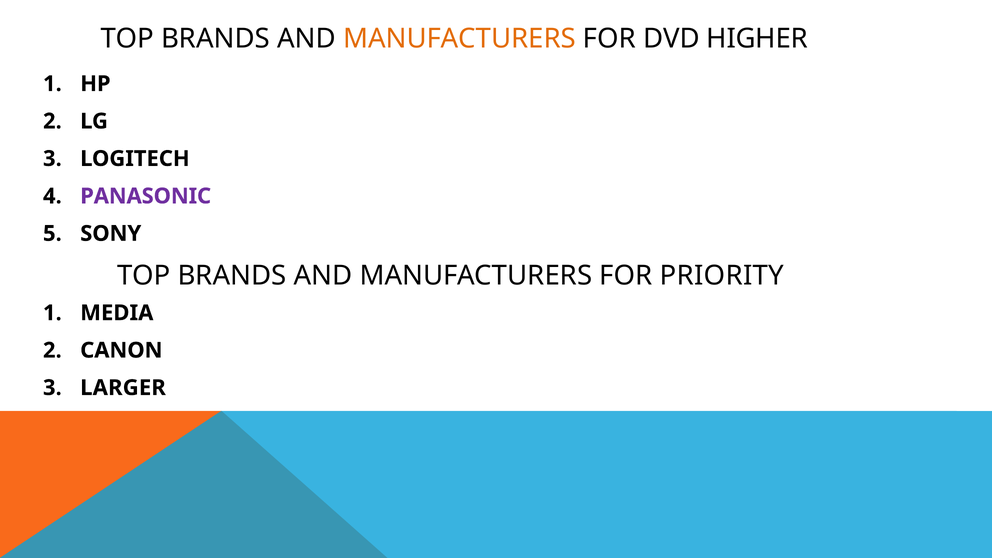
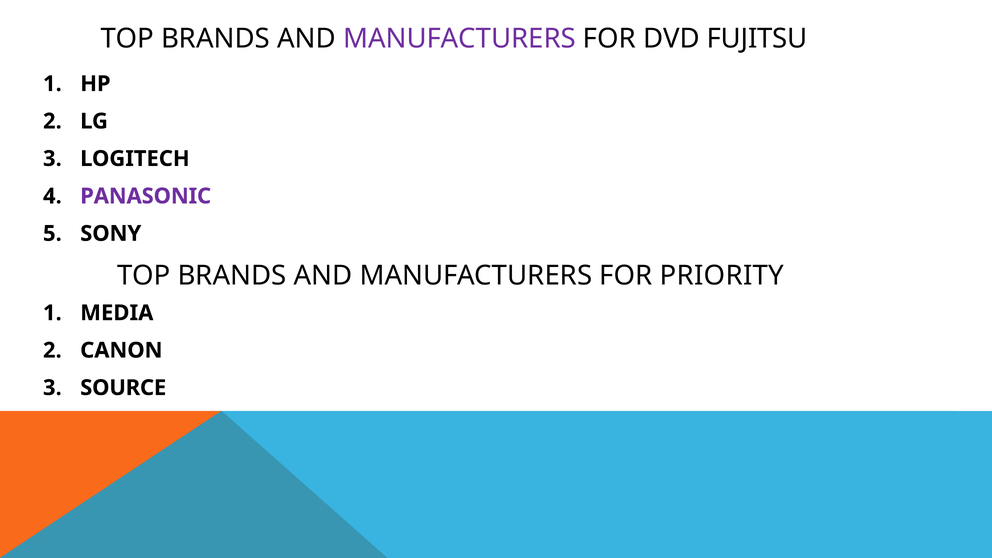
MANUFACTURERS colour: orange -> purple (459, 39)
HIGHER: HIGHER -> FUJITSU (757, 39)
LARGER: LARGER -> SOURCE (123, 388)
